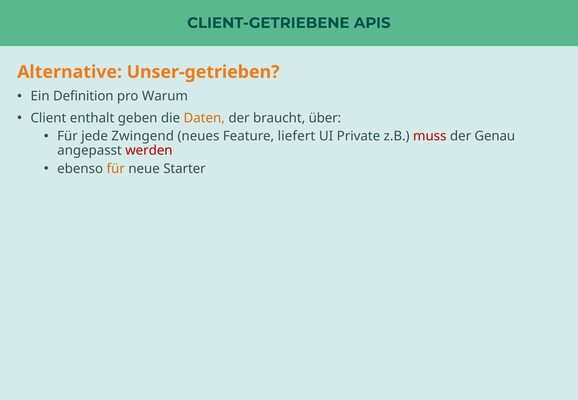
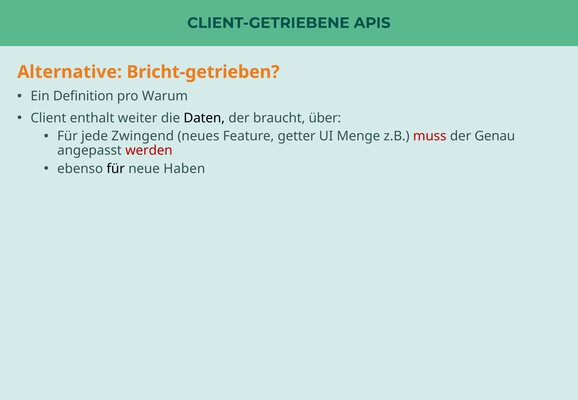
Unser-getrieben: Unser-getrieben -> Bricht-getrieben (203, 72)
geben: geben -> weiter (138, 118)
Daten colour: orange -> black (204, 118)
liefert: liefert -> getter (297, 136)
Private: Private -> Menge (358, 136)
für colour: orange -> black (116, 169)
Starter: Starter -> Haben (184, 169)
